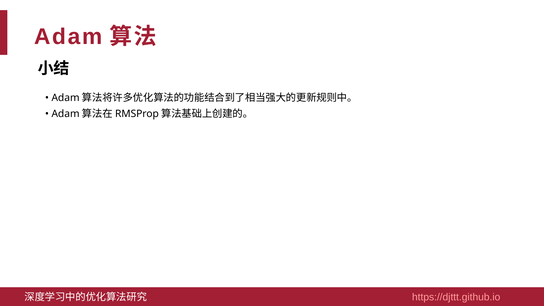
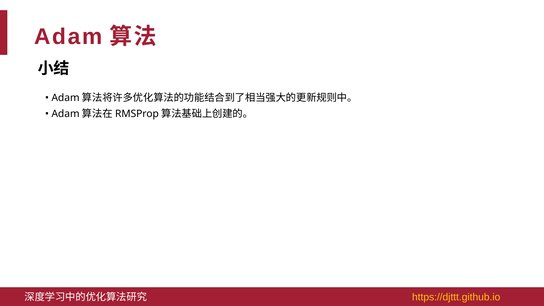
https://djttt.github.io colour: pink -> yellow (456, 297)
